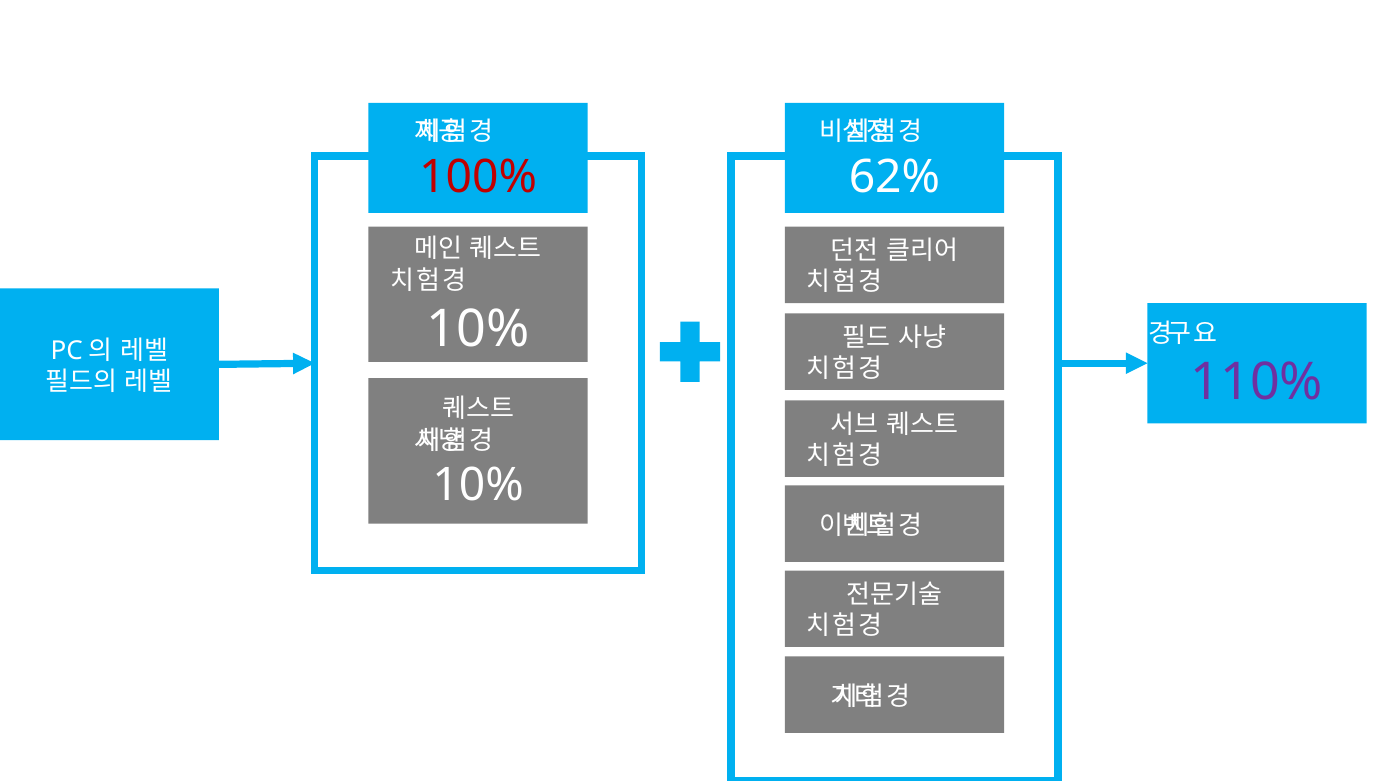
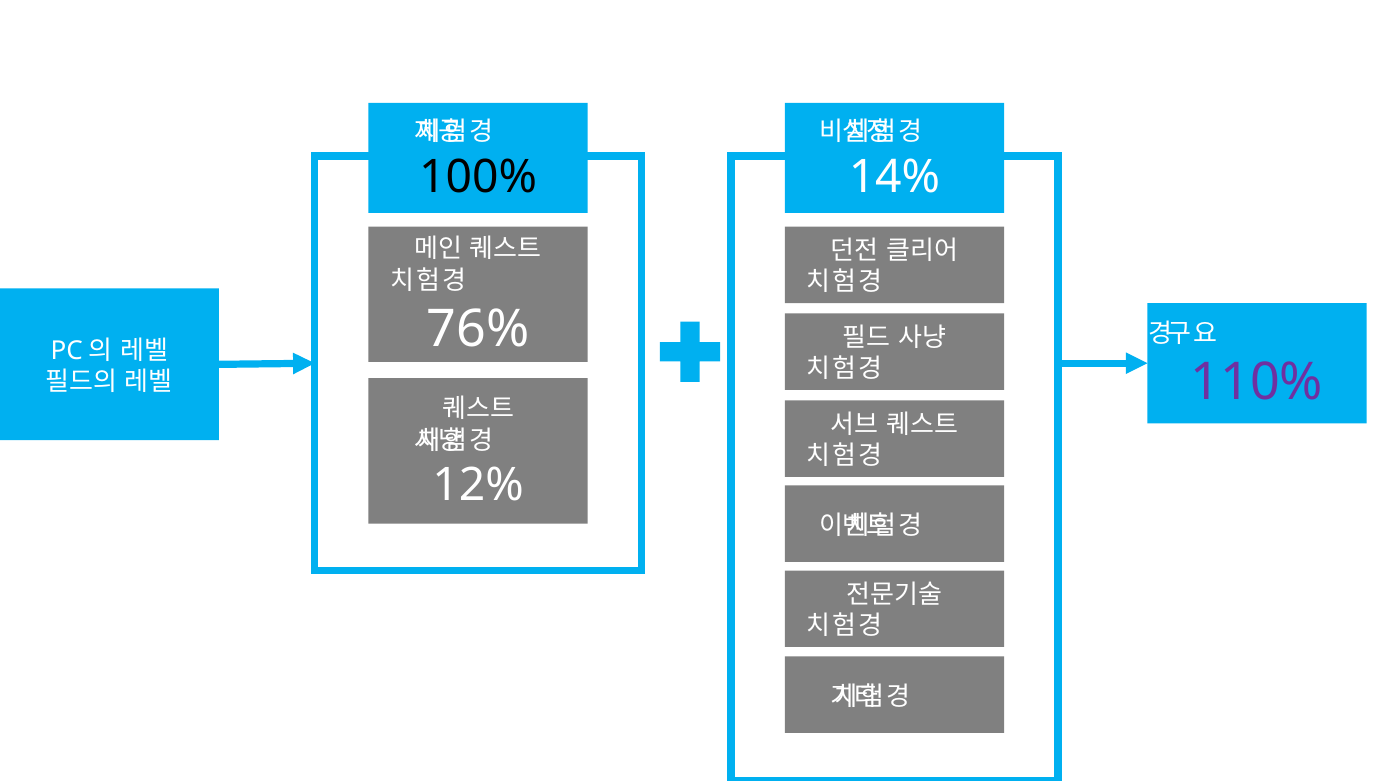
100% colour: red -> black (478, 177)
62%: 62% -> 14% (894, 177)
10%: 10% -> 76% (478, 329)
10%: 10% -> 12% (478, 485)
